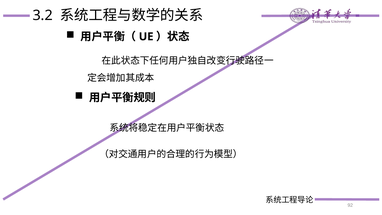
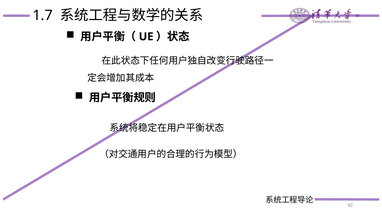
3.2: 3.2 -> 1.7 (43, 15)
